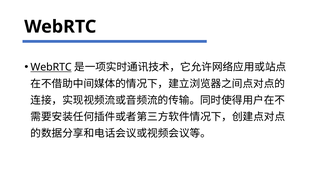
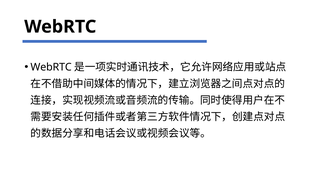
WebRTC underline: present -> none (51, 67)
